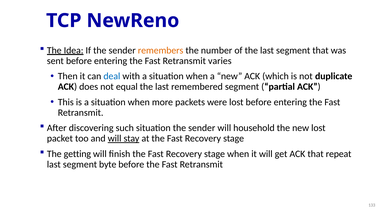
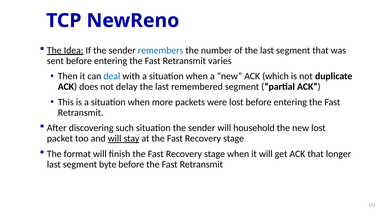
remembers colour: orange -> blue (161, 50)
equal: equal -> delay (127, 87)
getting: getting -> format (77, 154)
repeat: repeat -> longer (339, 154)
